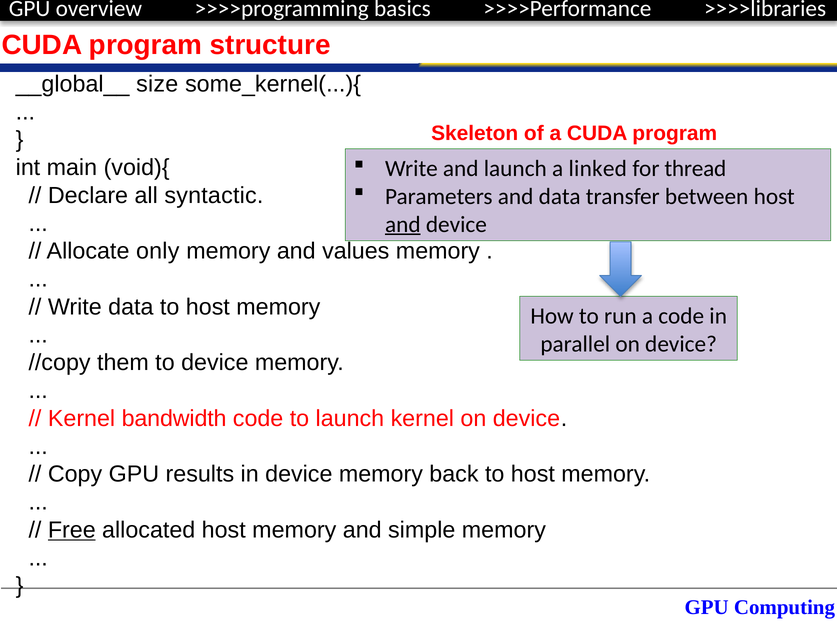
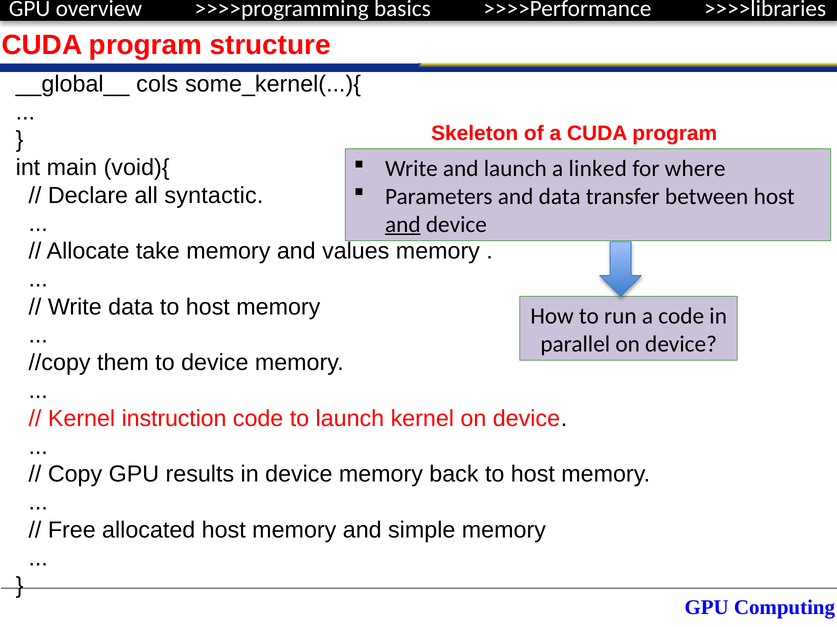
size: size -> cols (157, 84)
thread: thread -> where (695, 169)
only: only -> take (158, 252)
bandwidth: bandwidth -> instruction (174, 419)
Free underline: present -> none (72, 531)
